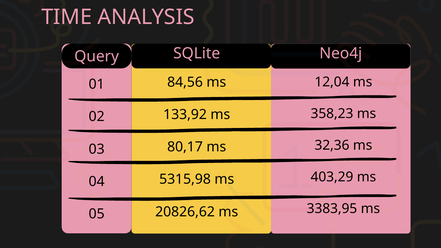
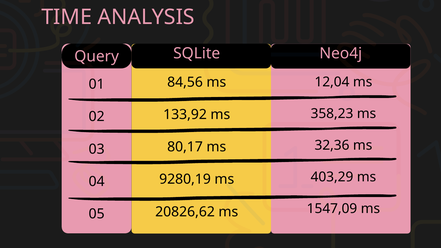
5315,98: 5315,98 -> 9280,19 (185, 179)
3383,95: 3383,95 -> 1547,09 (332, 209)
